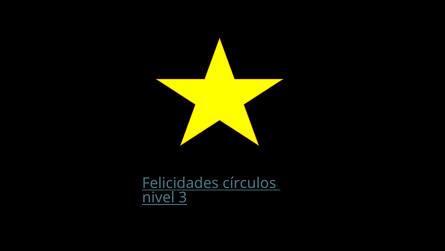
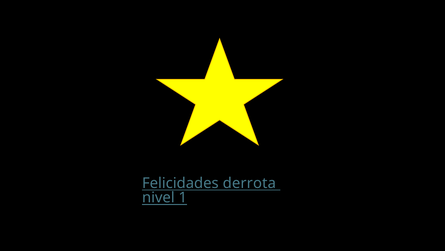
círculos: círculos -> derrota (249, 183)
3: 3 -> 1 (183, 197)
